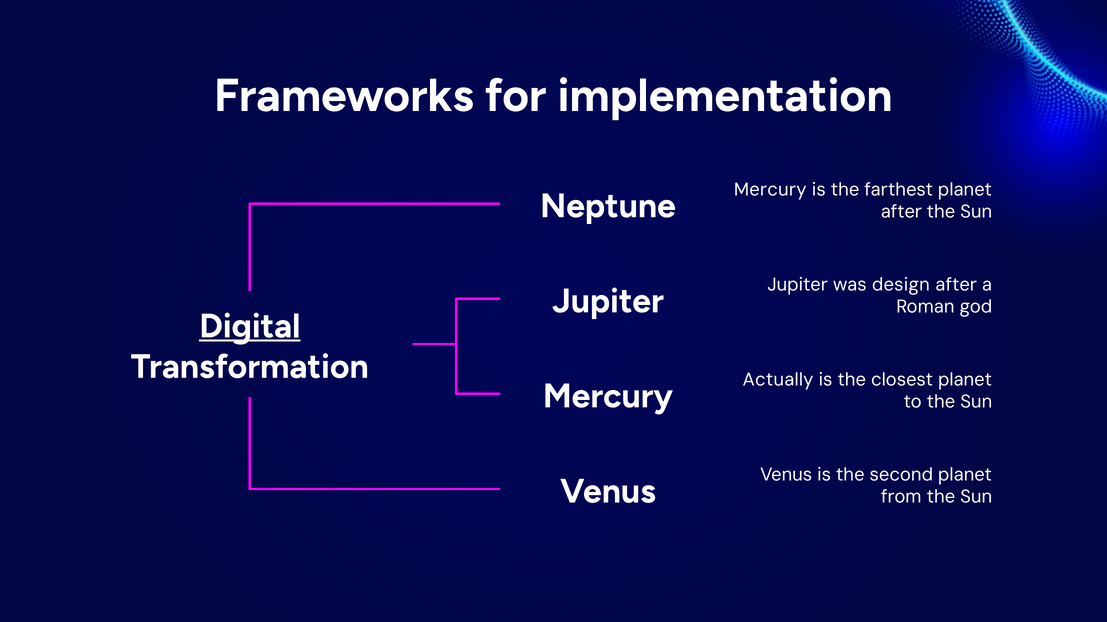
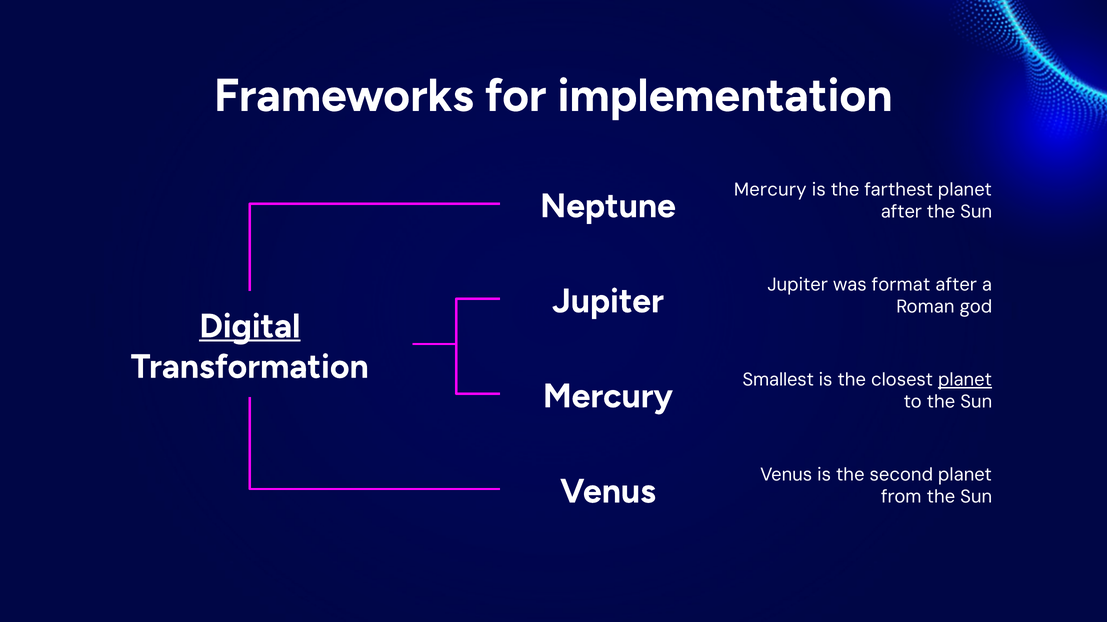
design: design -> format (901, 285)
Actually: Actually -> Smallest (778, 380)
planet underline: none -> present (965, 380)
